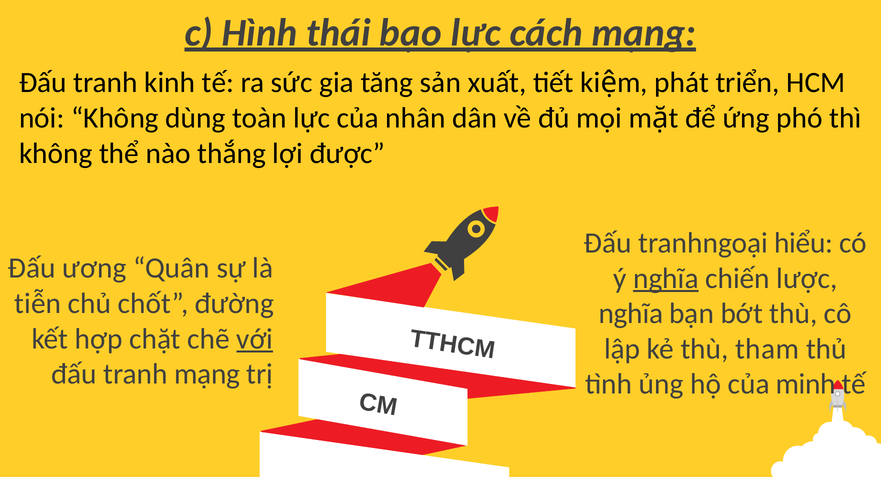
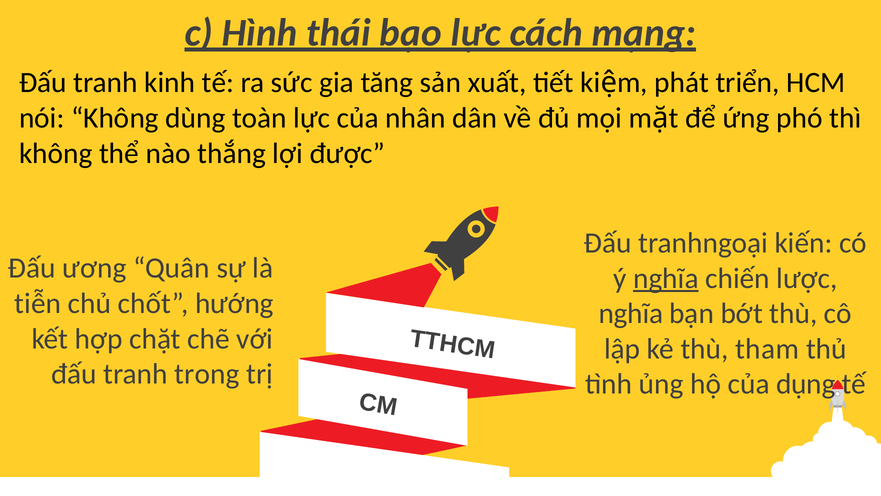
hiểu: hiểu -> kiến (804, 243)
đường: đường -> hướng (234, 303)
với underline: present -> none (255, 339)
tranh mạng: mạng -> trong (207, 374)
minh: minh -> dụng (806, 384)
